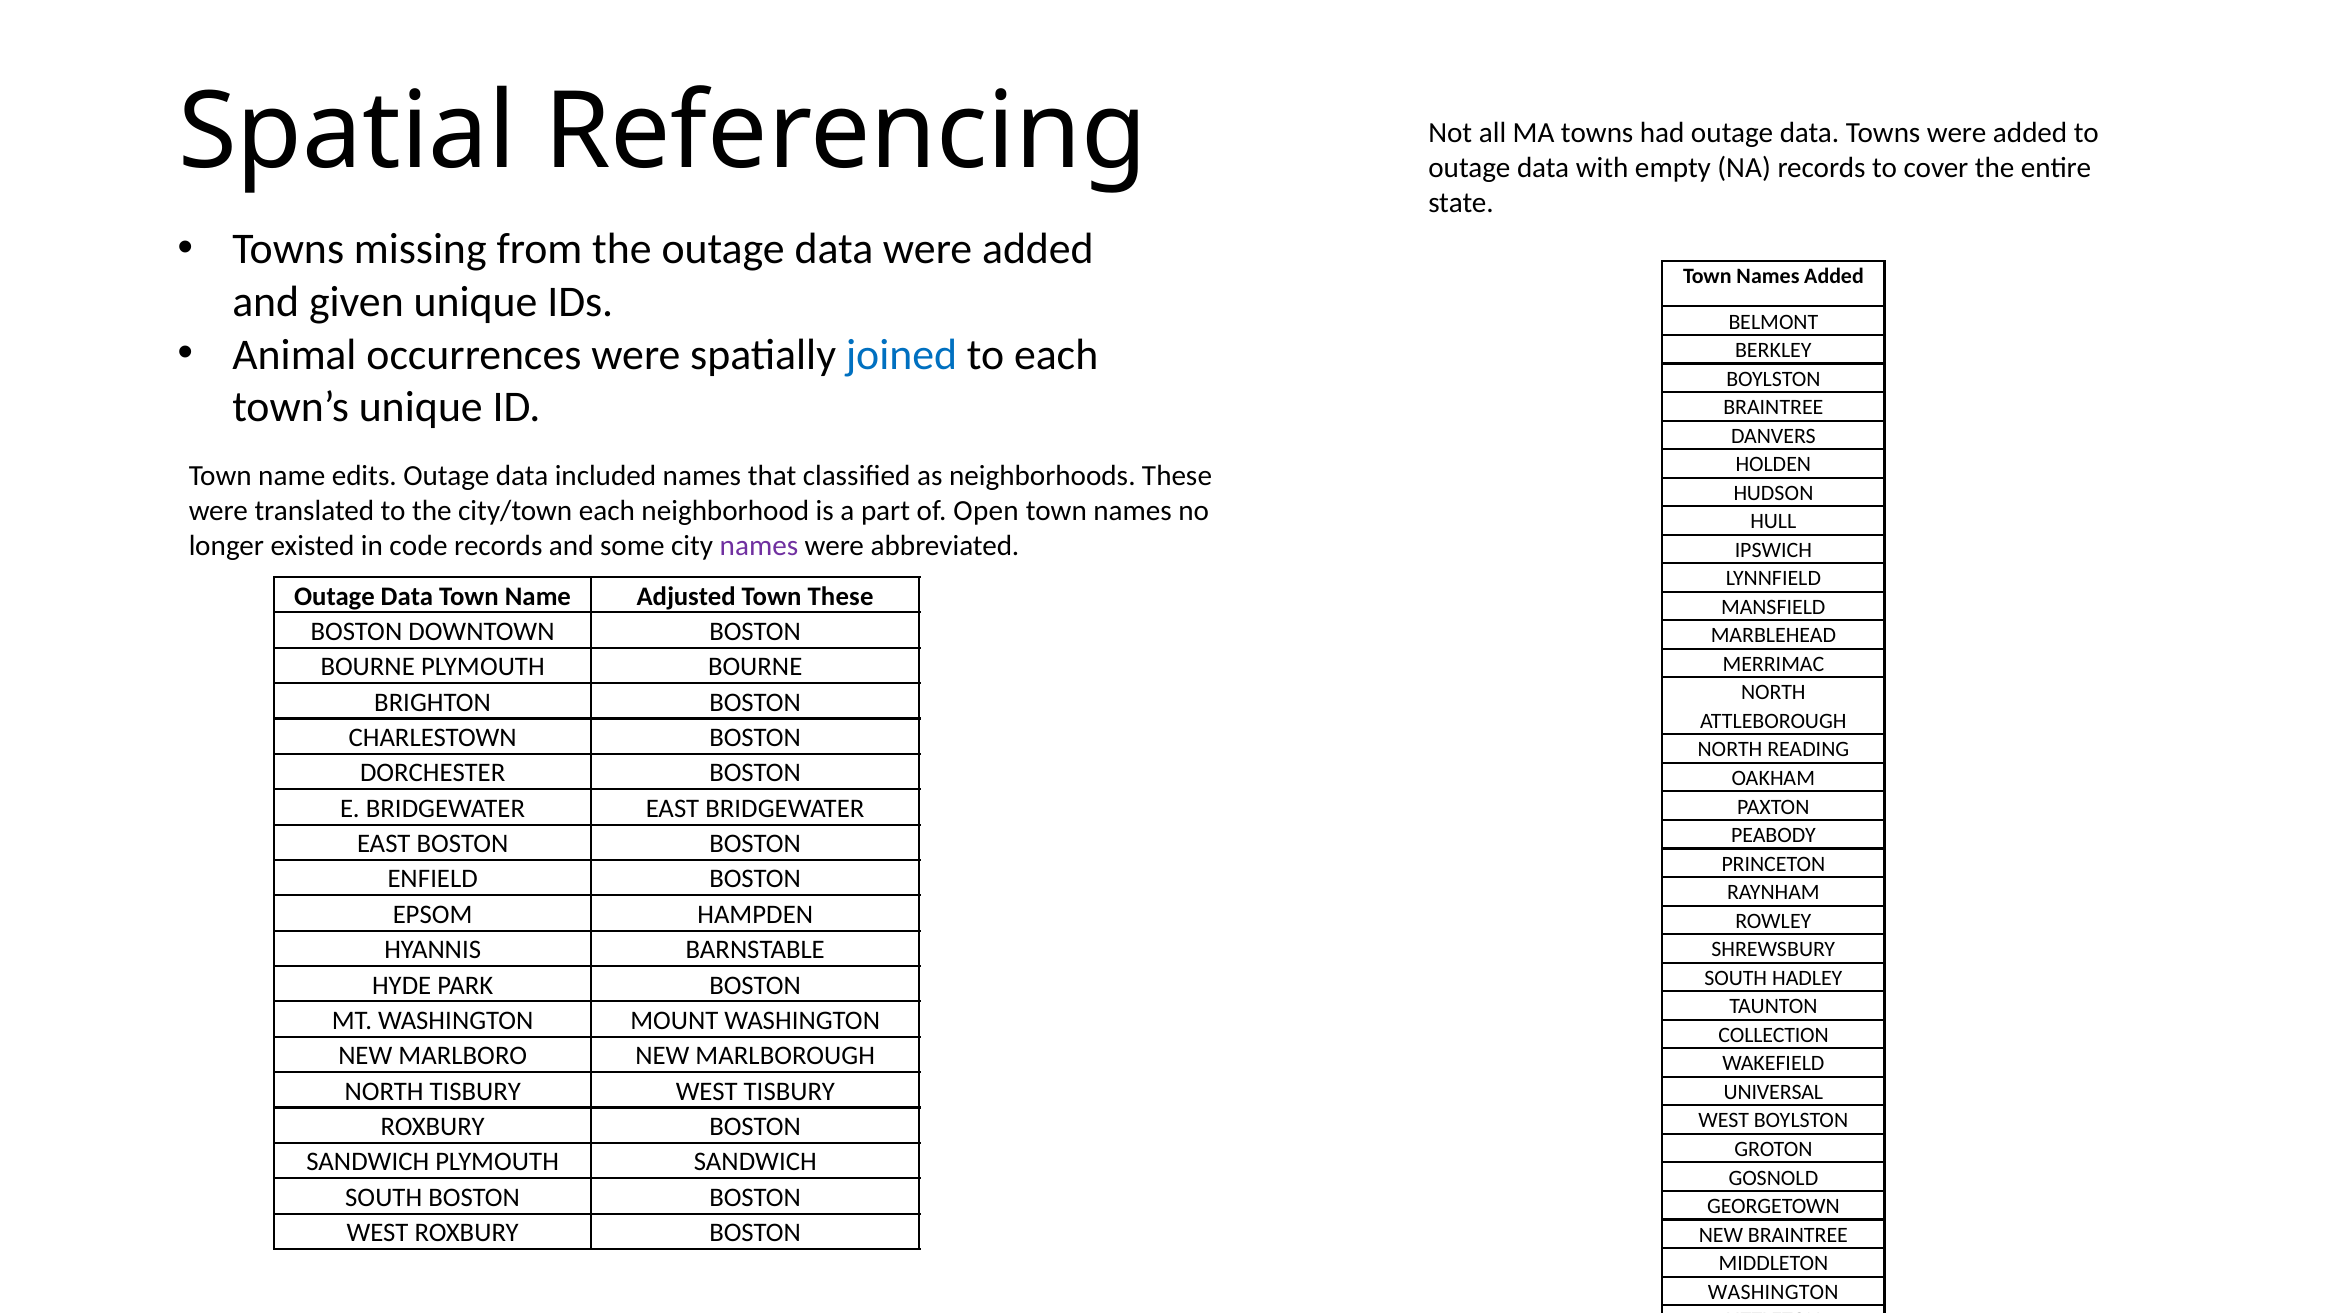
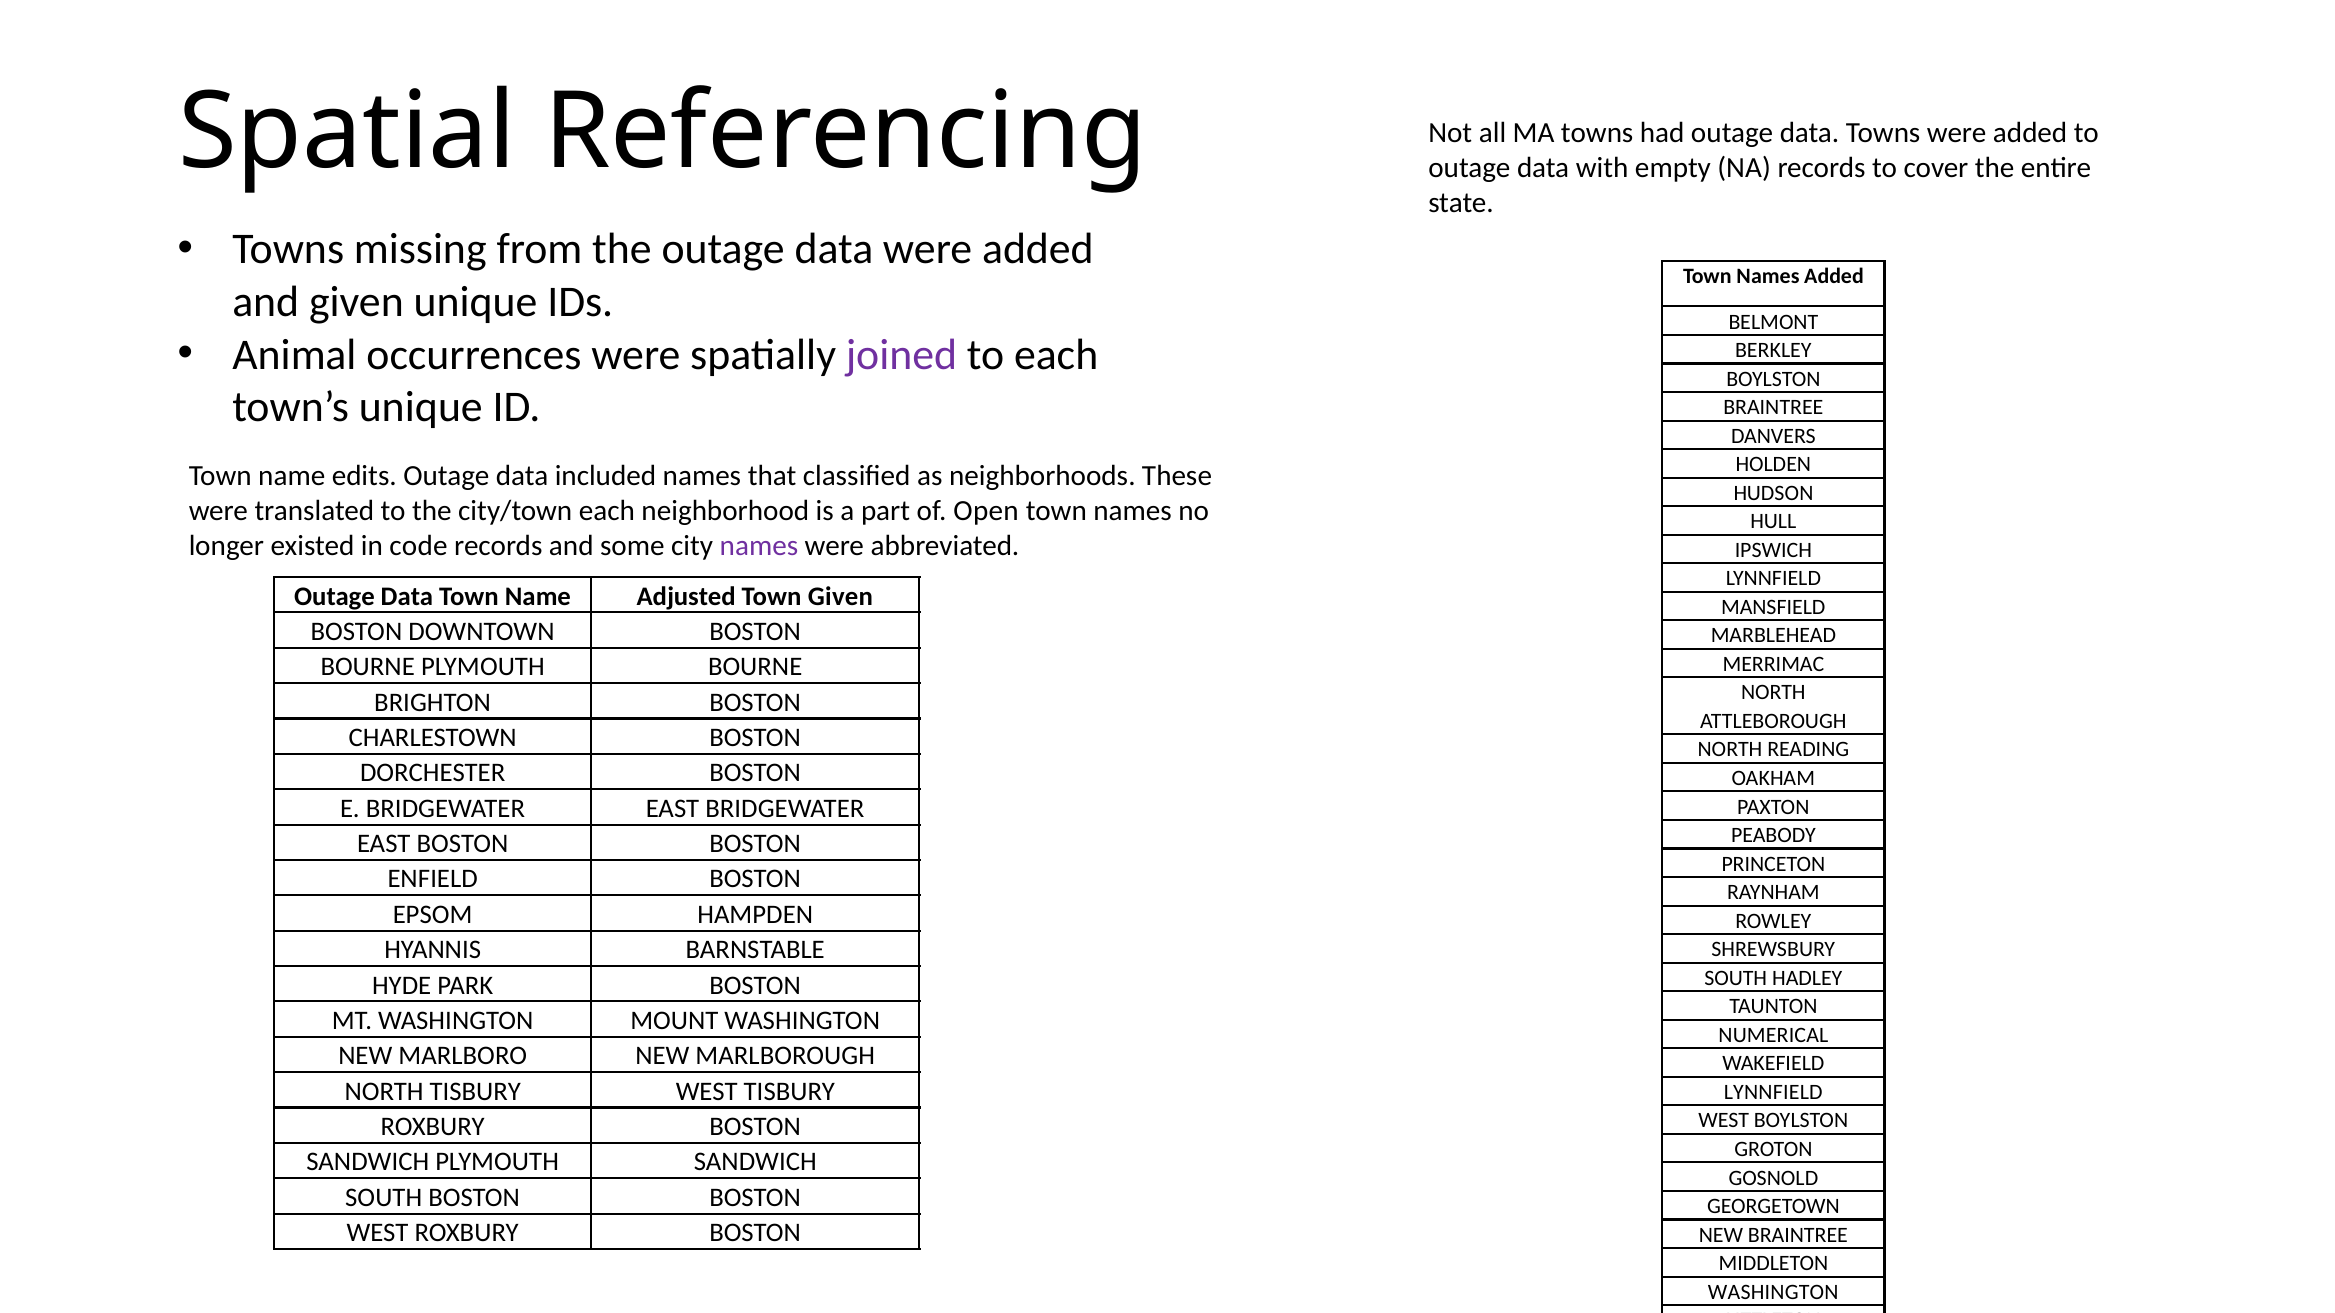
joined colour: blue -> purple (901, 355)
Town These: These -> Given (840, 596)
COLLECTION: COLLECTION -> NUMERICAL (1773, 1035)
UNIVERSAL: UNIVERSAL -> LYNNFIELD (1773, 1093)
